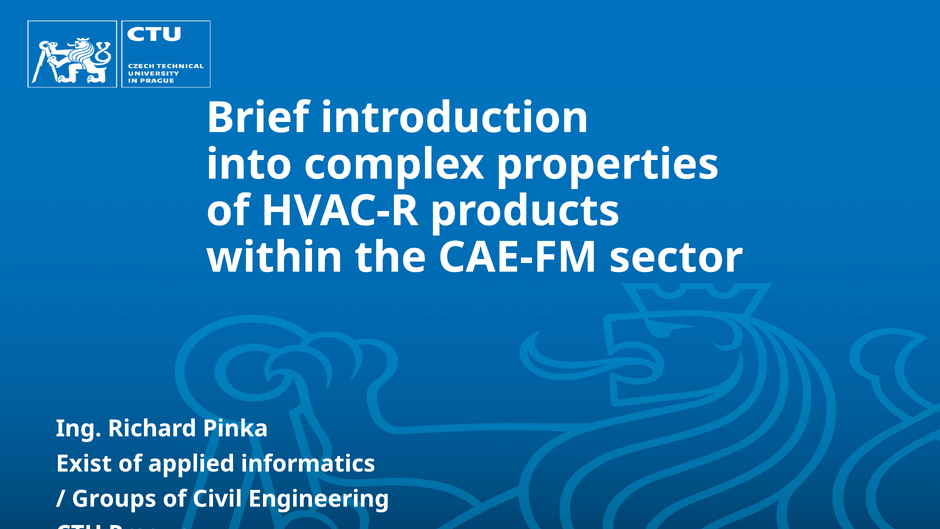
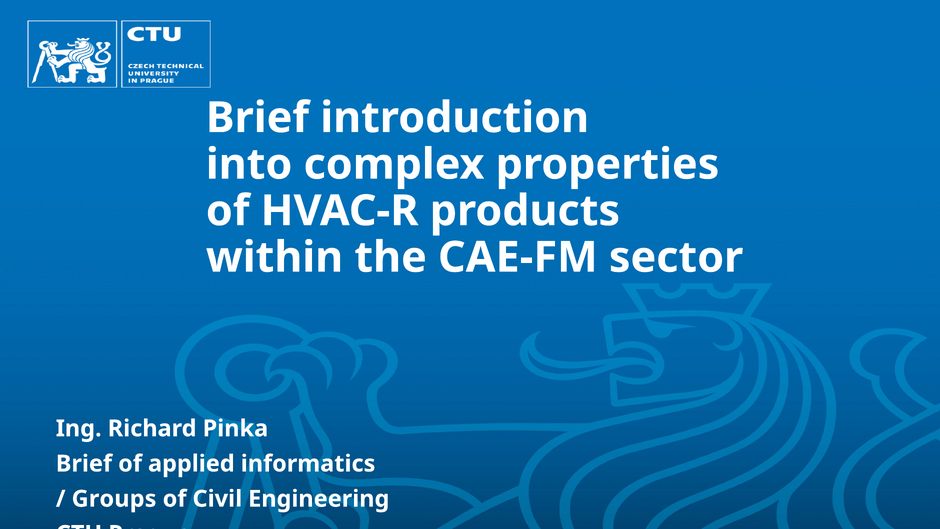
Exist: Exist -> Brief (84, 464)
